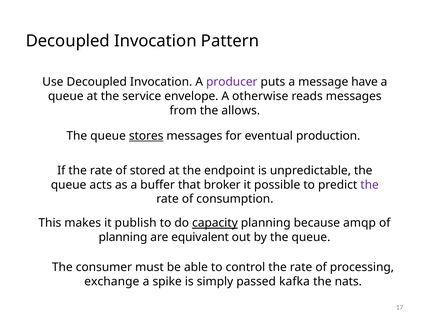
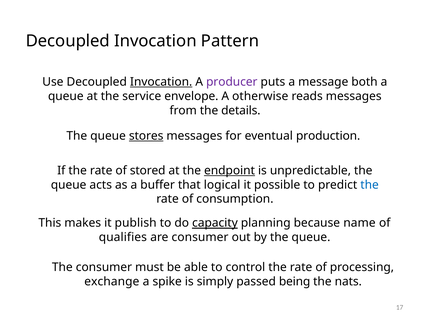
Invocation underline: none -> present (161, 82)
have: have -> both (364, 82)
allows: allows -> details (241, 111)
endpoint underline: none -> present (230, 170)
broker: broker -> logical (222, 185)
the colour: purple -> blue (370, 185)
amqp: amqp -> name (359, 223)
planning: planning -> qualifies (123, 237)
are equivalent: equivalent -> consumer (200, 237)
kafka: kafka -> being (295, 281)
